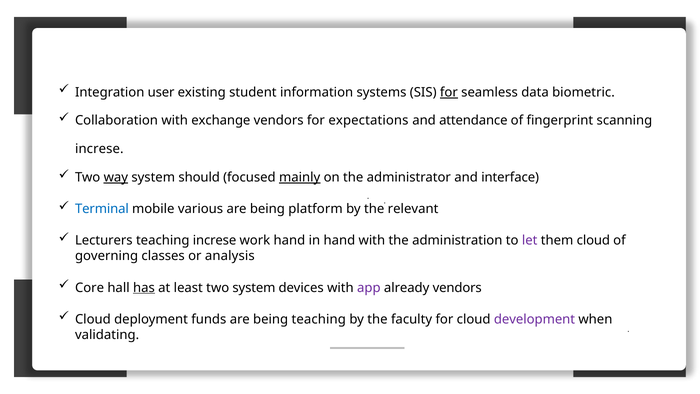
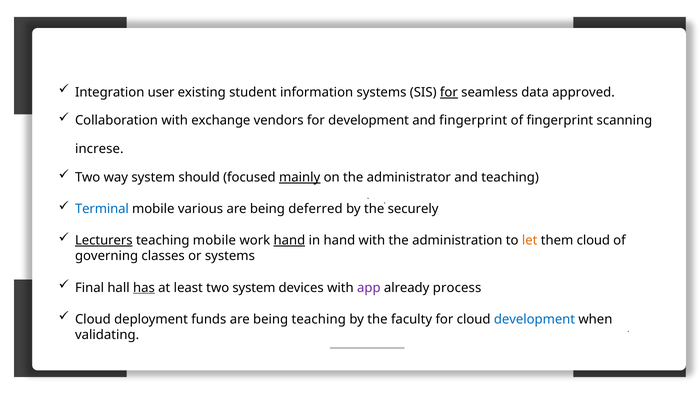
biometric: biometric -> approved (583, 92)
for expectations: expectations -> development (369, 121)
and attendance: attendance -> fingerprint (473, 121)
way underline: present -> none (116, 177)
and interface: interface -> teaching (510, 177)
platform: platform -> deferred (315, 209)
relevant: relevant -> securely (413, 209)
Lecturers underline: none -> present (104, 240)
teaching increse: increse -> mobile (214, 240)
hand underline: none -> present (289, 240)
let colour: purple -> orange (530, 240)
or analysis: analysis -> systems (230, 256)
Core: Core -> Final (90, 287)
already vendors: vendors -> process (457, 287)
development colour: purple -> blue (534, 319)
